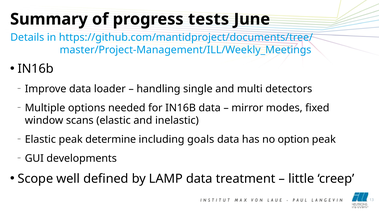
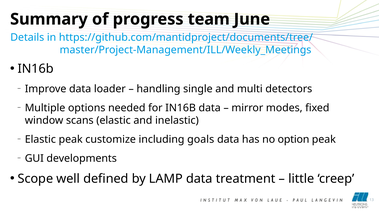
tests: tests -> team (209, 19)
determine: determine -> customize (111, 140)
